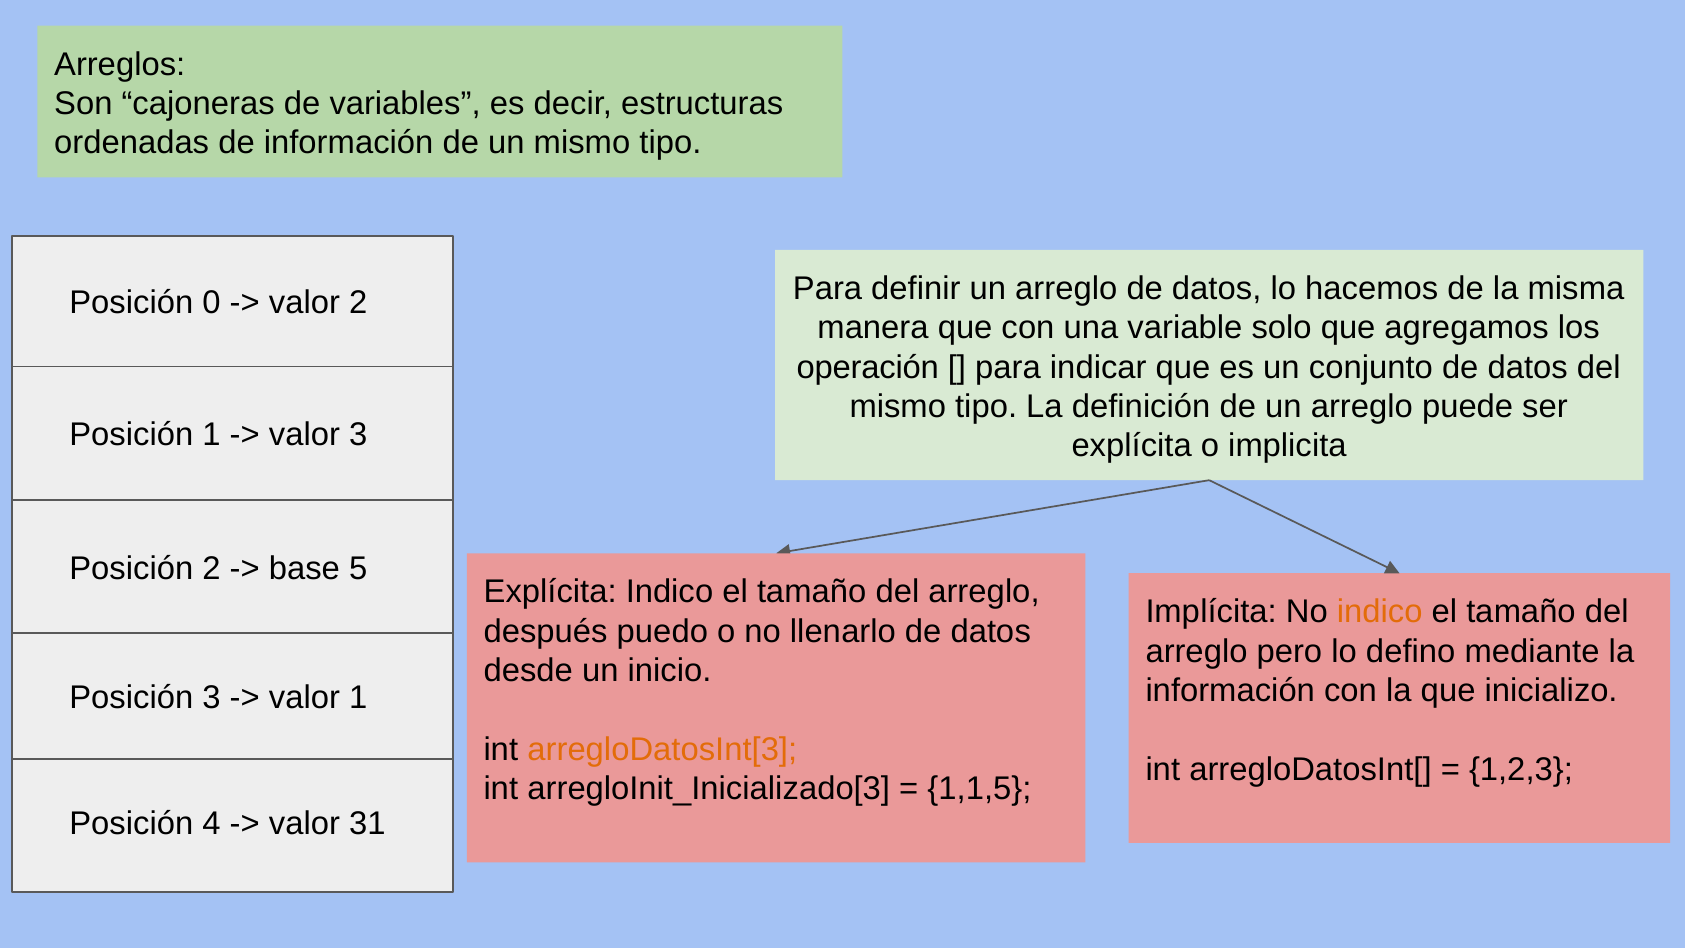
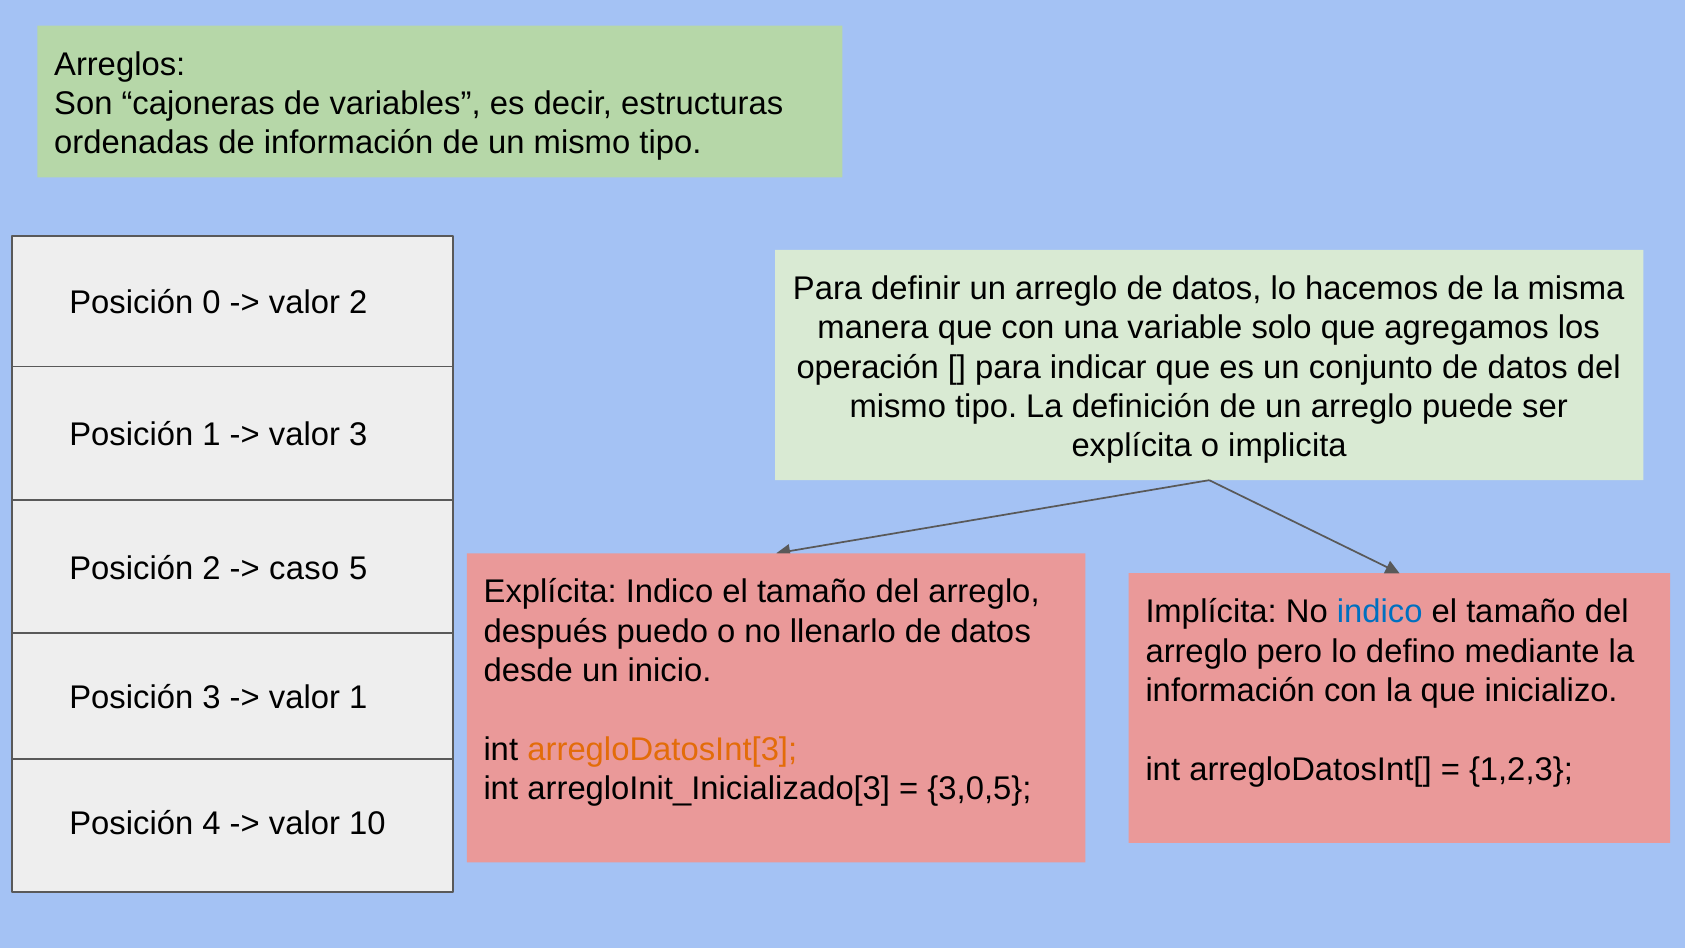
base: base -> caso (304, 568)
indico colour: orange -> blue (1380, 612)
1,1,5: 1,1,5 -> 3,0,5 (979, 789)
31: 31 -> 10 (367, 823)
